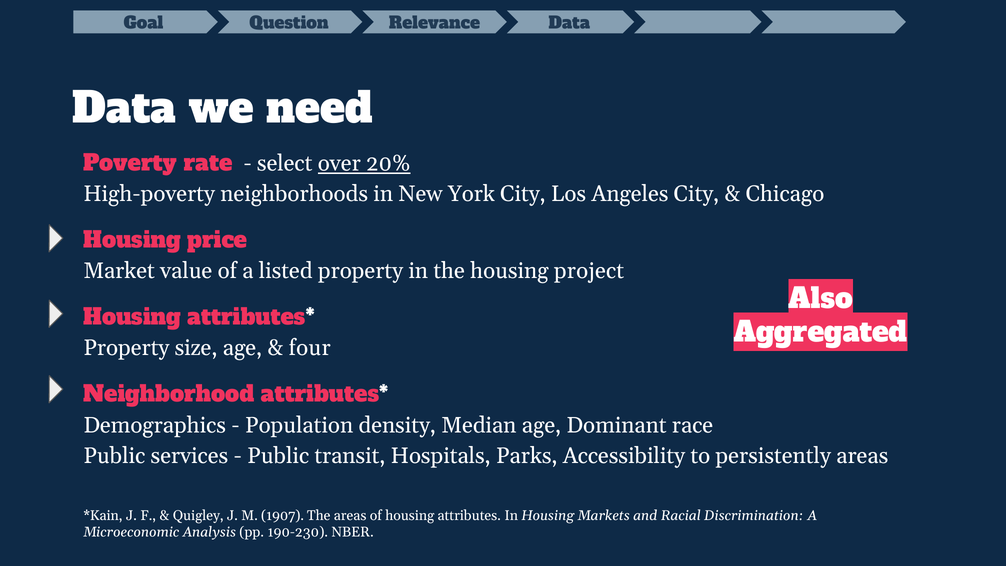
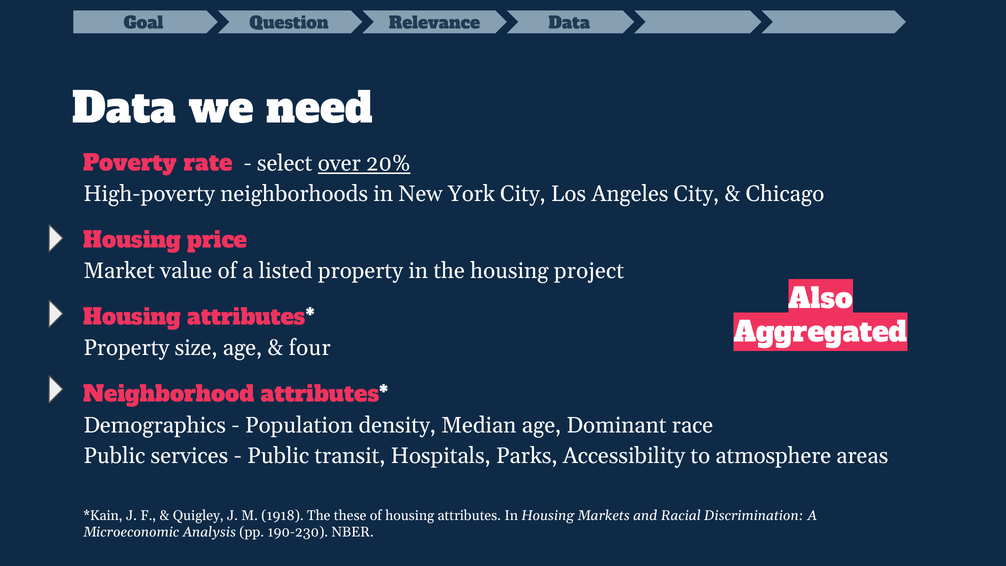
persistently: persistently -> atmosphere (773, 456)
1907: 1907 -> 1918 (283, 515)
The areas: areas -> these (350, 515)
